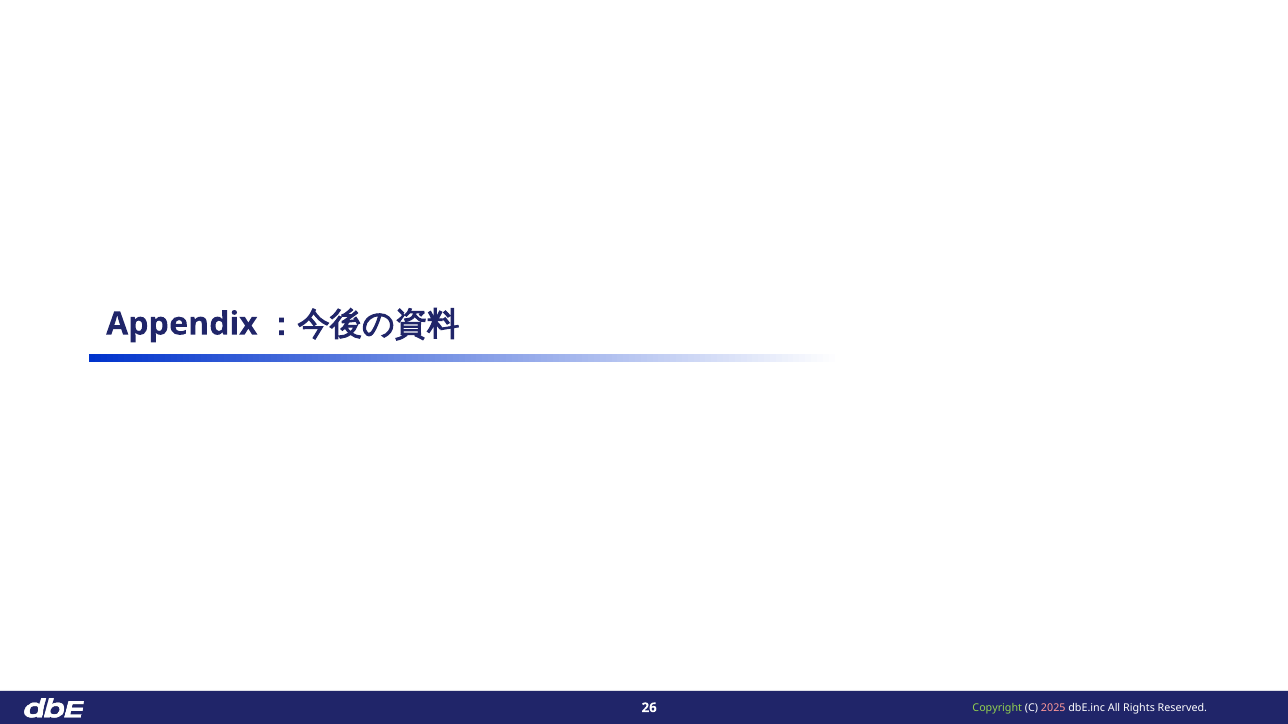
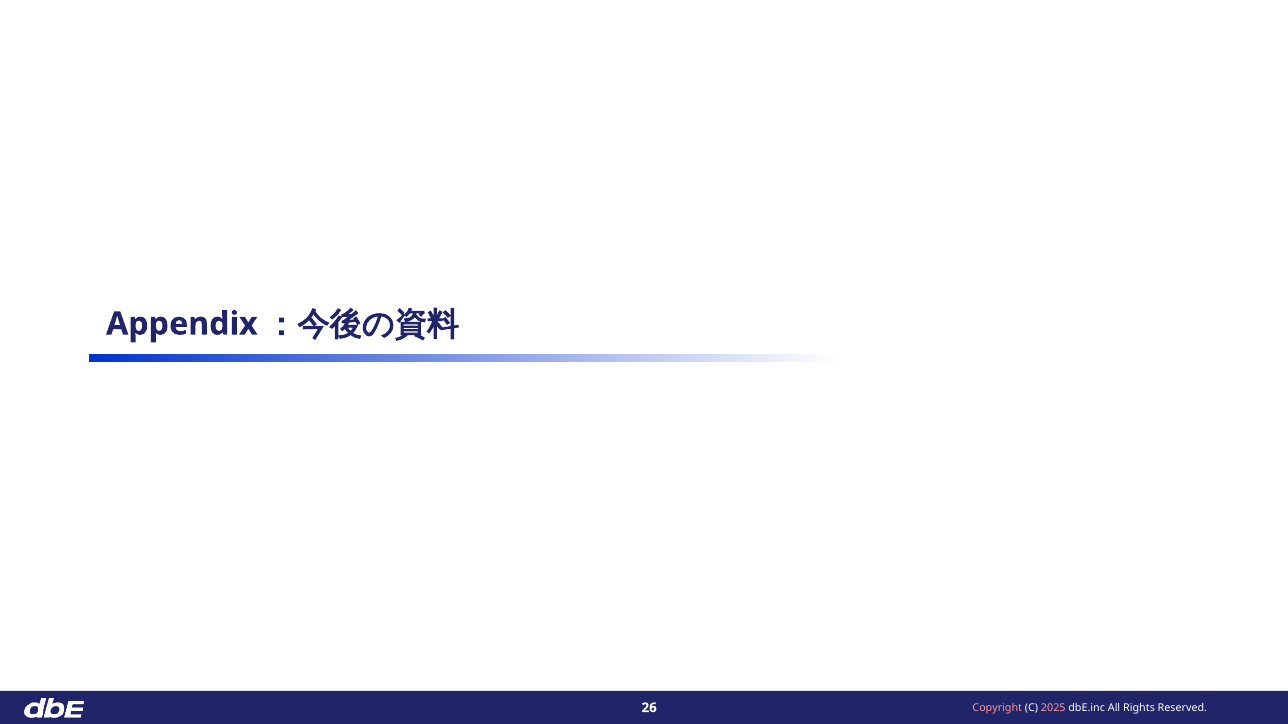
Copyright colour: light green -> pink (997, 709)
